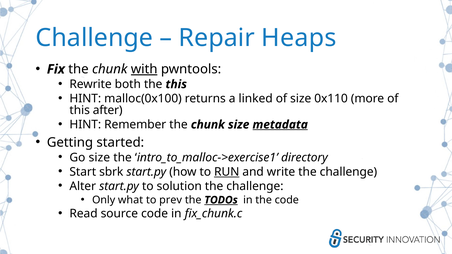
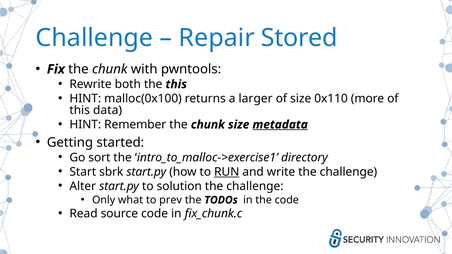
Heaps: Heaps -> Stored (299, 38)
with underline: present -> none (144, 69)
linked: linked -> larger (256, 99)
after: after -> data (108, 110)
Go size: size -> sort (99, 158)
TODOs underline: present -> none (221, 200)
